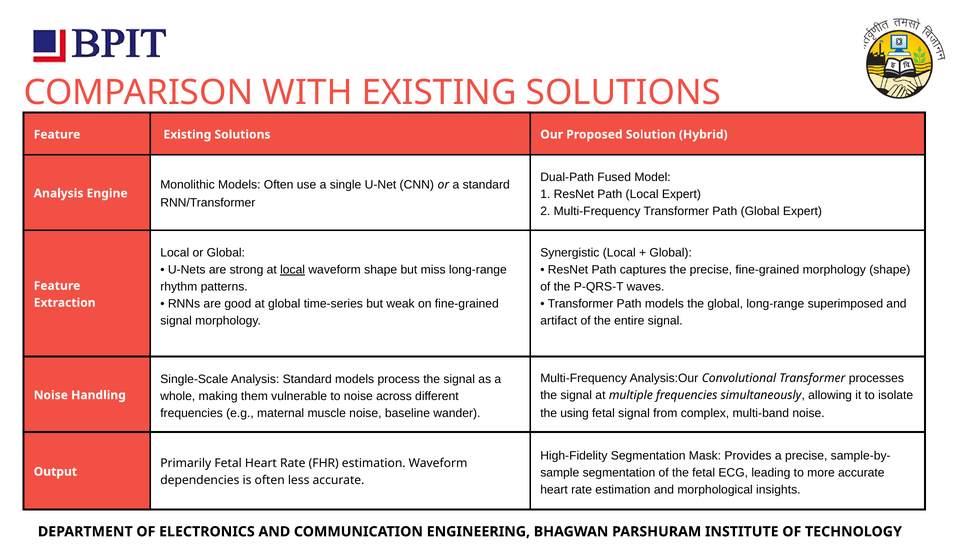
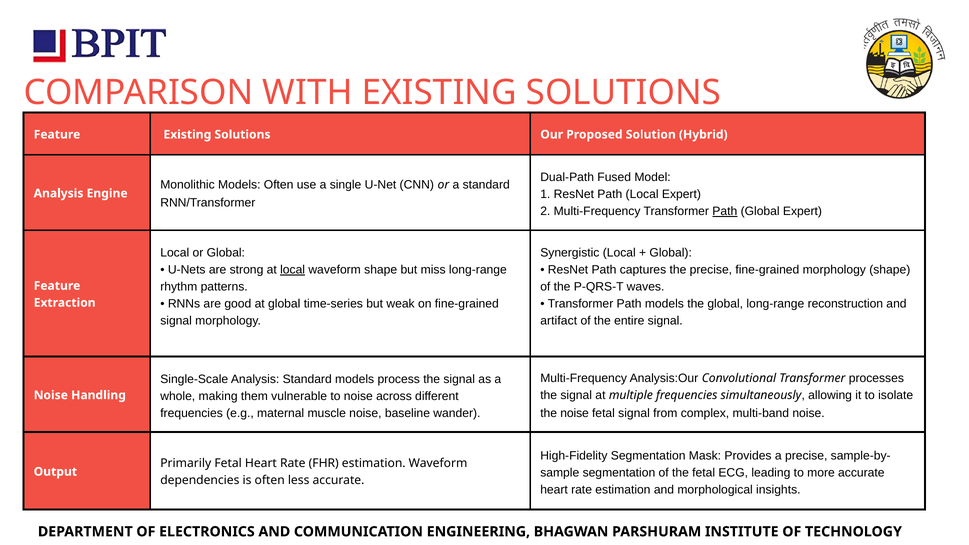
Path underline: none -> present (725, 211)
superimposed: superimposed -> reconstruction (845, 304)
the using: using -> noise (575, 413)
